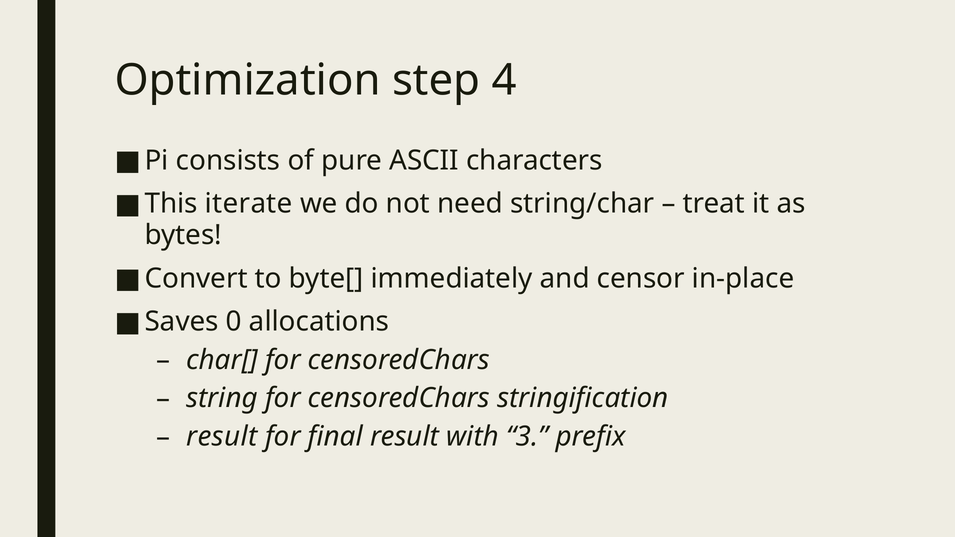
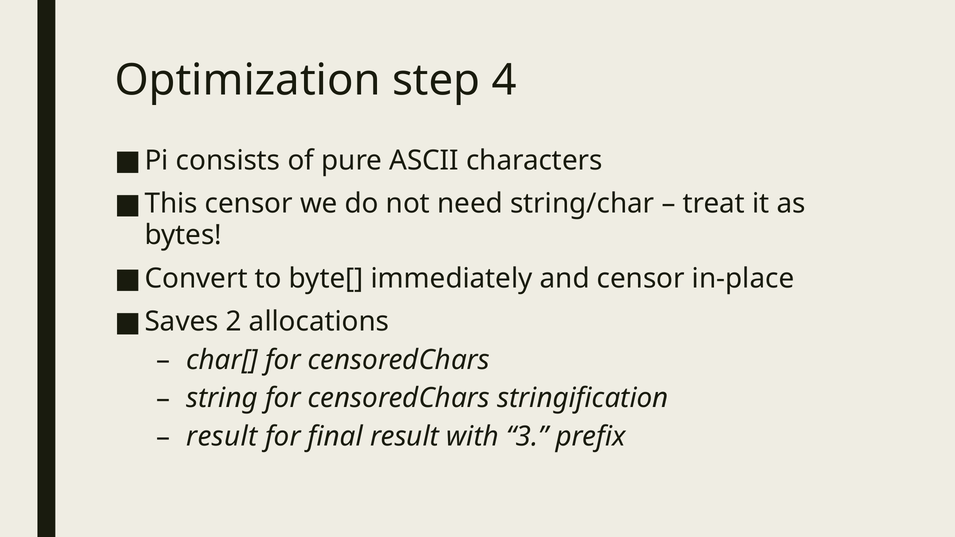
This iterate: iterate -> censor (249, 204)
0: 0 -> 2 (234, 322)
